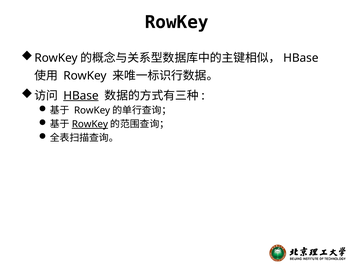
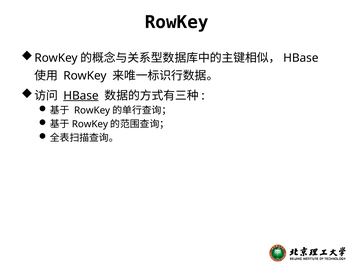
RowKey underline: present -> none (90, 124)
